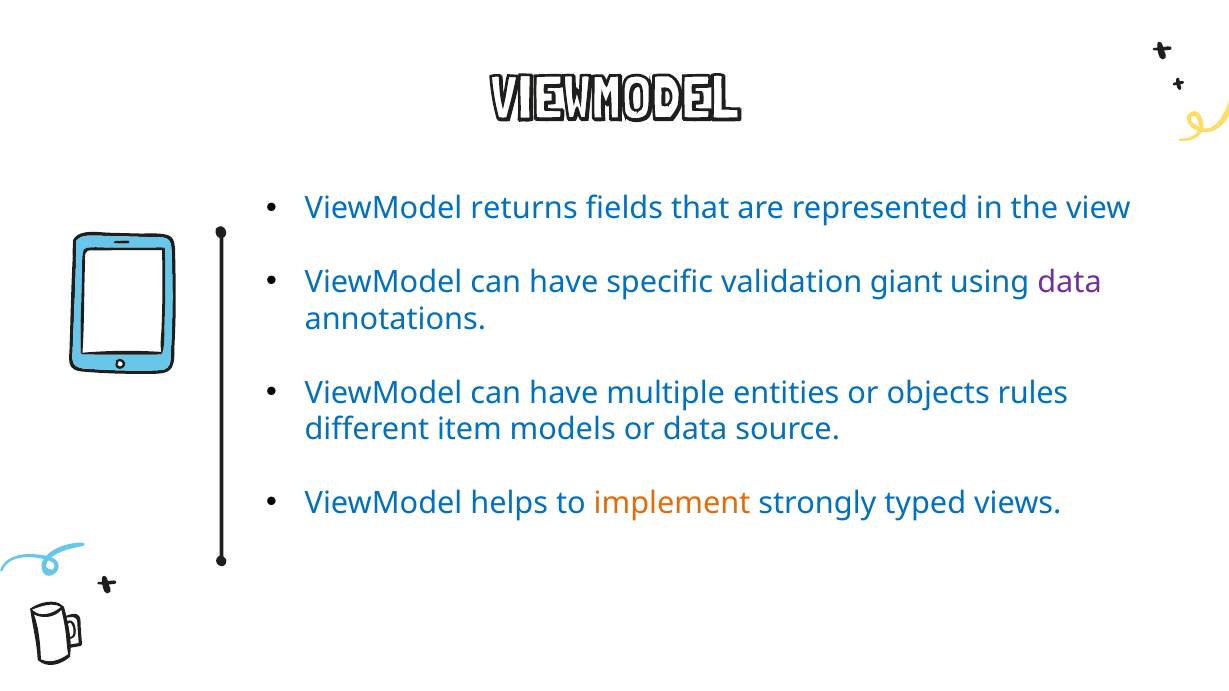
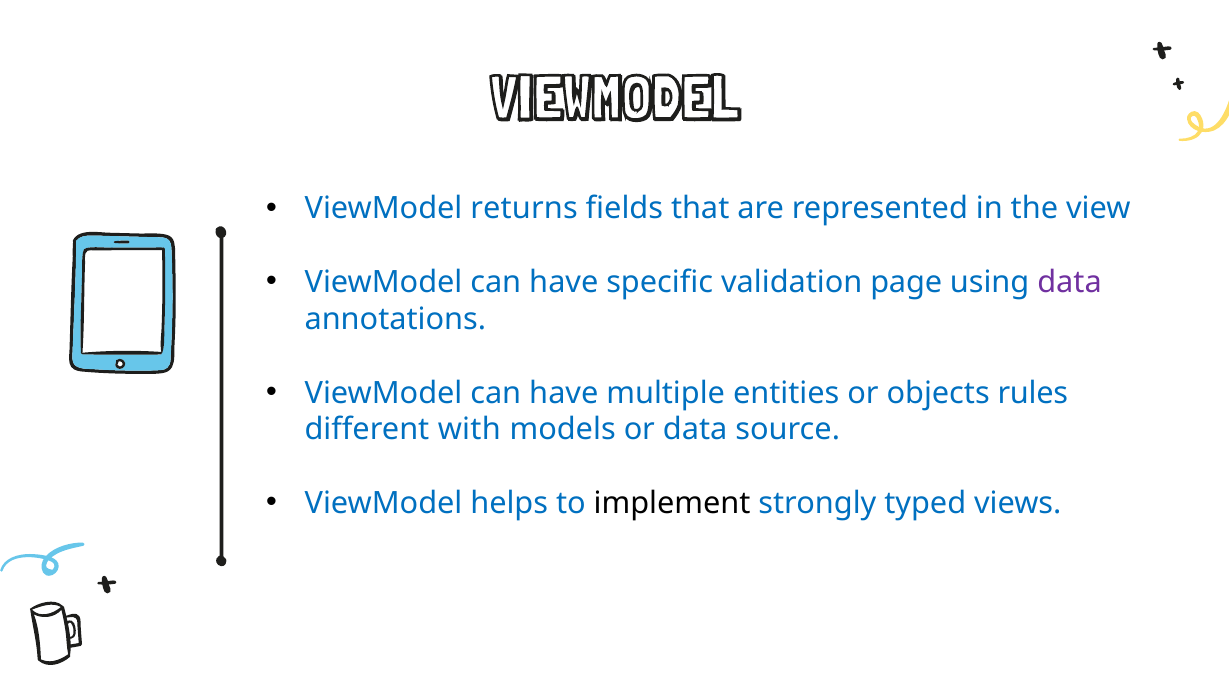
giant: giant -> page (906, 282)
item: item -> with (469, 430)
implement colour: orange -> black (672, 504)
